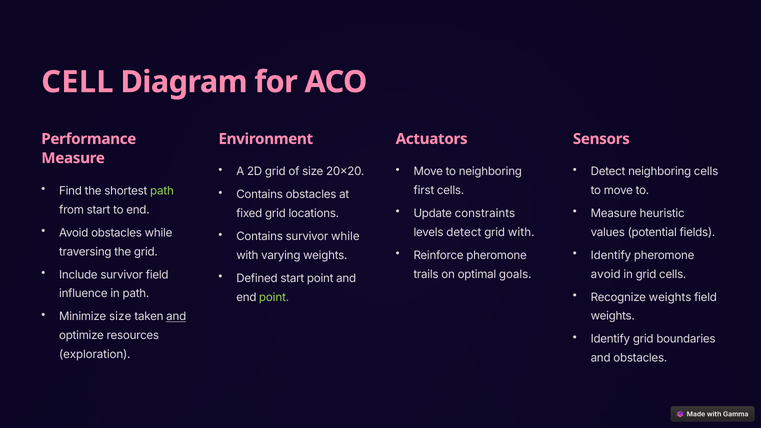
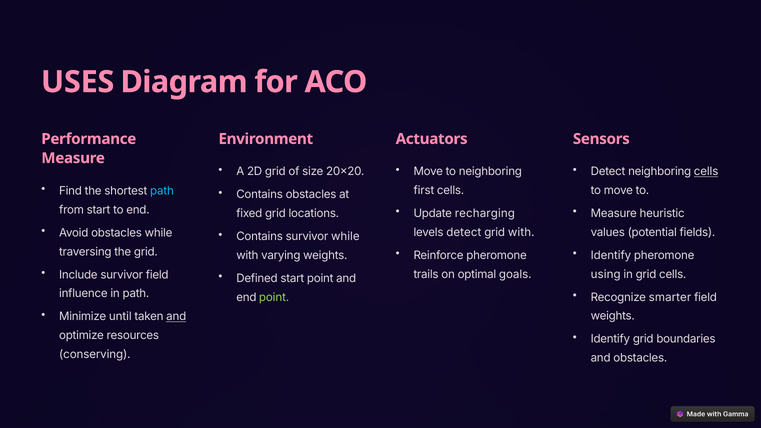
CELL: CELL -> USES (78, 82)
cells underline: none -> present (706, 172)
path colour: light green -> light blue (162, 191)
constraints: constraints -> recharging (485, 214)
avoid: avoid -> using (606, 274)
Recognize weights: weights -> smarter (670, 297)
Minimize size: size -> until (120, 317)
exploration: exploration -> conserving (95, 354)
